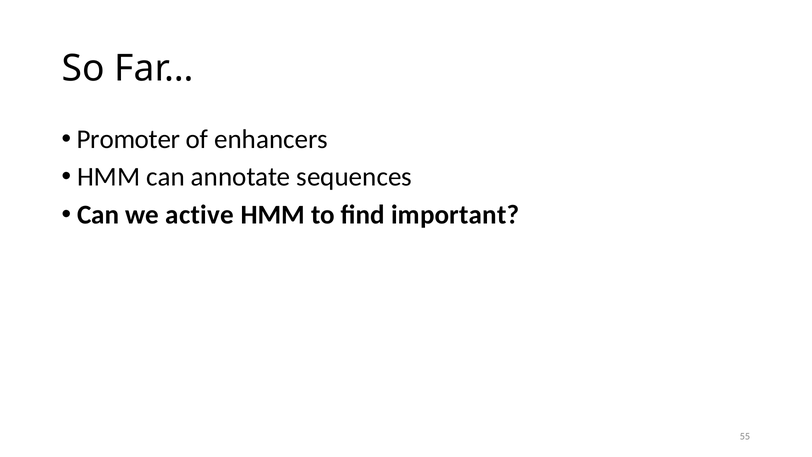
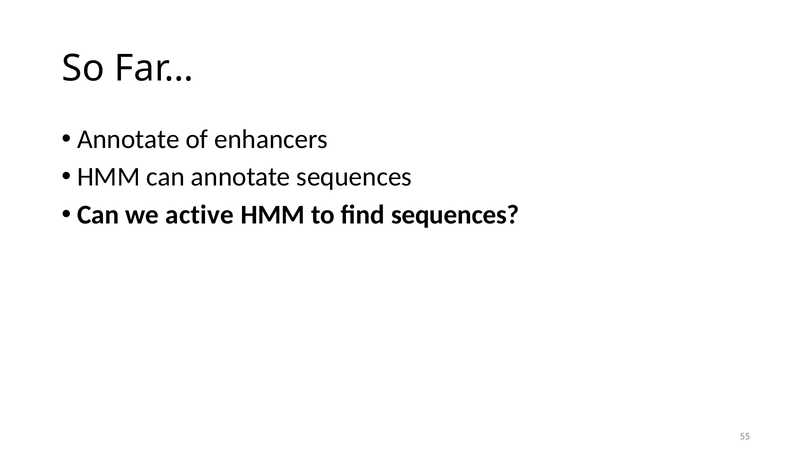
Promoter: Promoter -> Annotate (128, 139)
find important: important -> sequences (455, 215)
